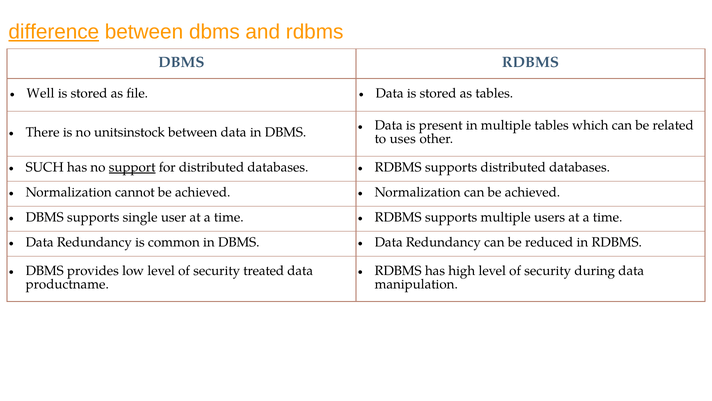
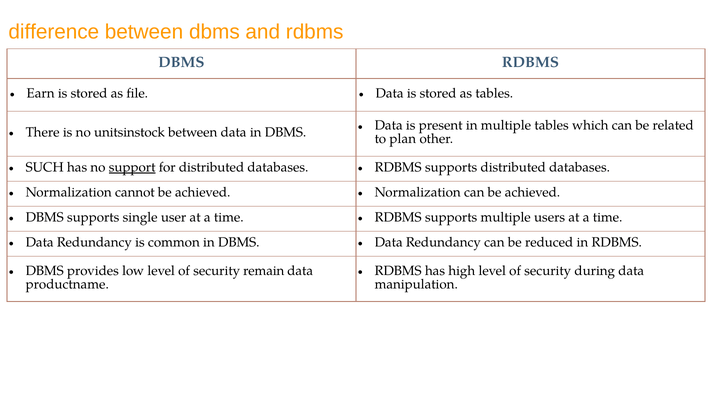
difference underline: present -> none (54, 32)
Well: Well -> Earn (41, 93)
uses: uses -> plan (403, 139)
treated: treated -> remain (264, 270)
